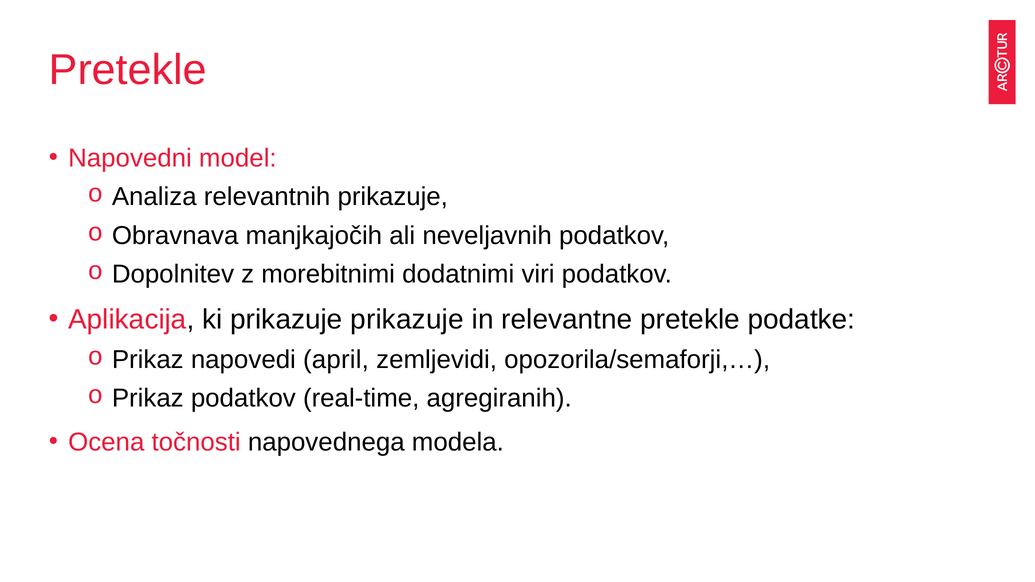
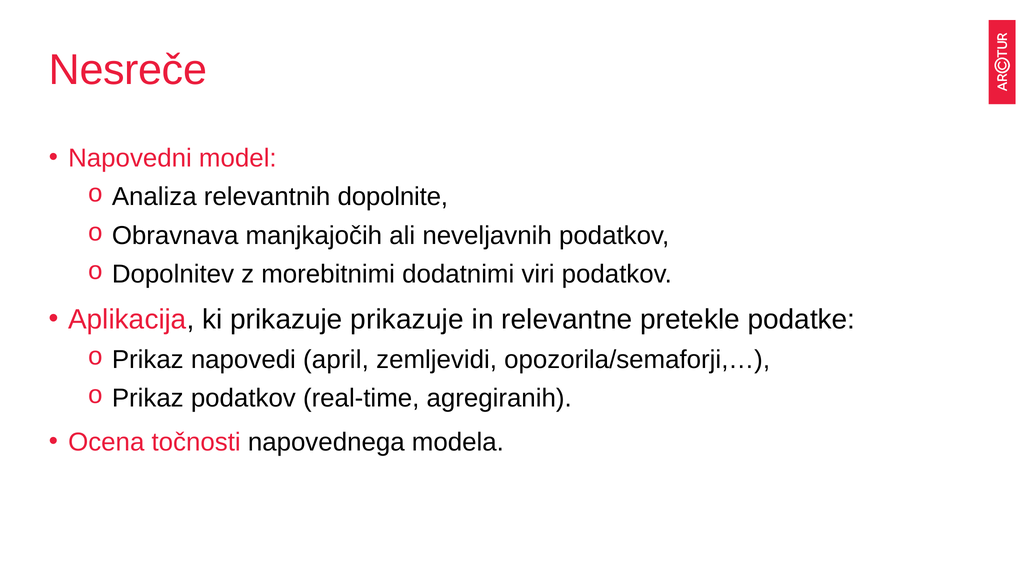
Pretekle: Pretekle -> Nesreče (128, 70)
relevantnih prikazuje: prikazuje -> dopolnite (393, 197)
